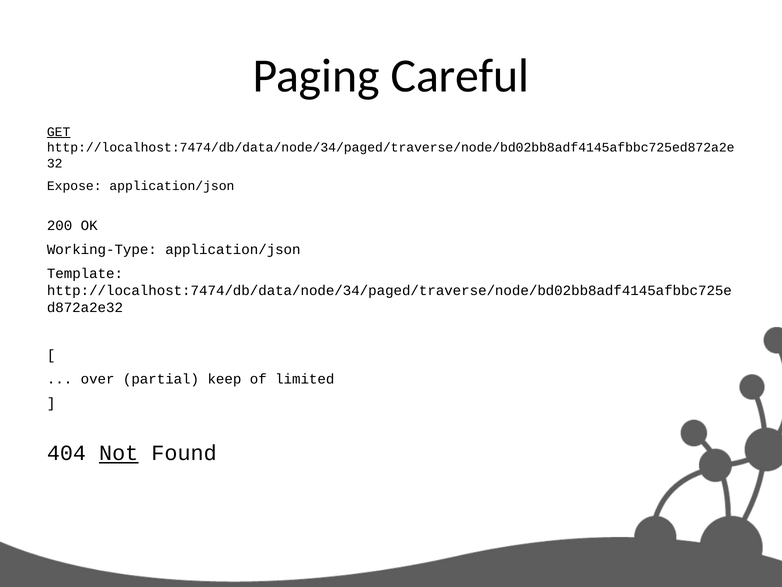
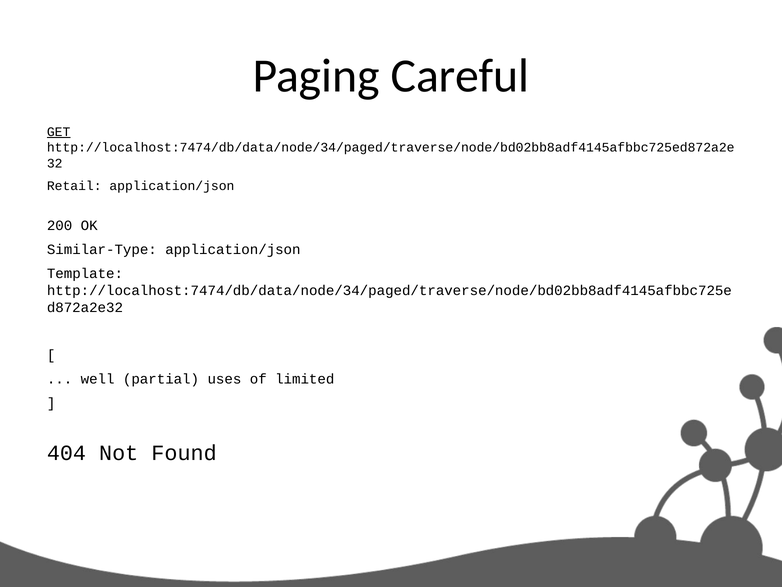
Expose: Expose -> Retail (74, 186)
Working-Type: Working-Type -> Similar-Type (102, 249)
over: over -> well (98, 379)
keep: keep -> uses (224, 379)
Not underline: present -> none (119, 453)
